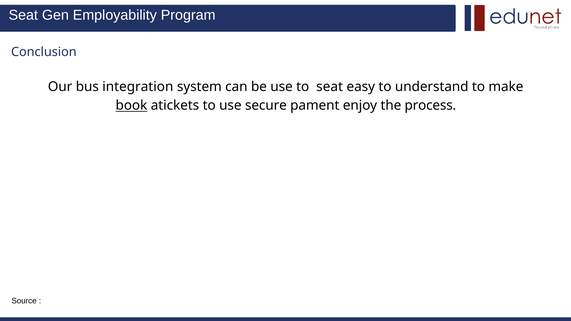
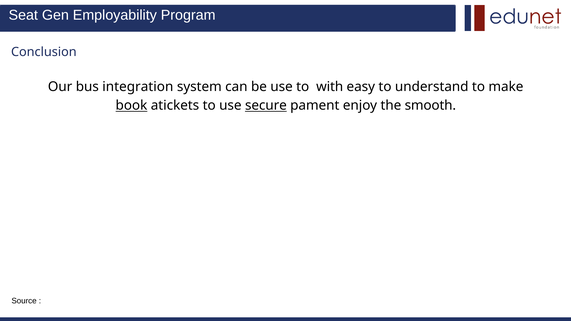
to seat: seat -> with (330, 87)
secure underline: none -> present (266, 106)
process: process -> smooth (430, 106)
